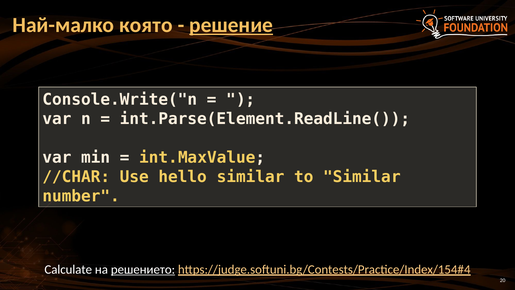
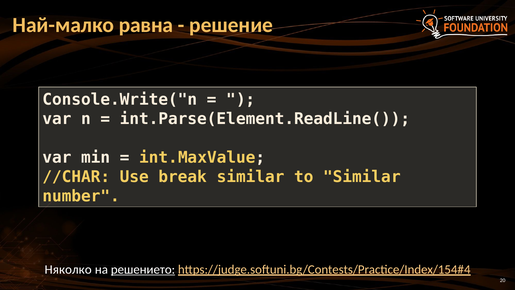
която: която -> равна (146, 25)
решение underline: present -> none (231, 25)
hello: hello -> break (183, 177)
Calculate: Calculate -> Няколко (68, 269)
